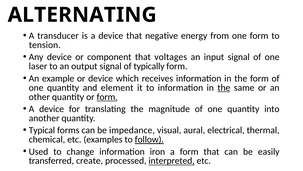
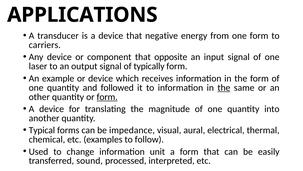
ALTERNATING: ALTERNATING -> APPLICATIONS (82, 15)
tension: tension -> carriers (45, 45)
voltages: voltages -> opposite (171, 57)
element: element -> followed (117, 87)
follow underline: present -> none (149, 139)
iron: iron -> unit (157, 151)
create: create -> sound (90, 160)
interpreted underline: present -> none (172, 160)
